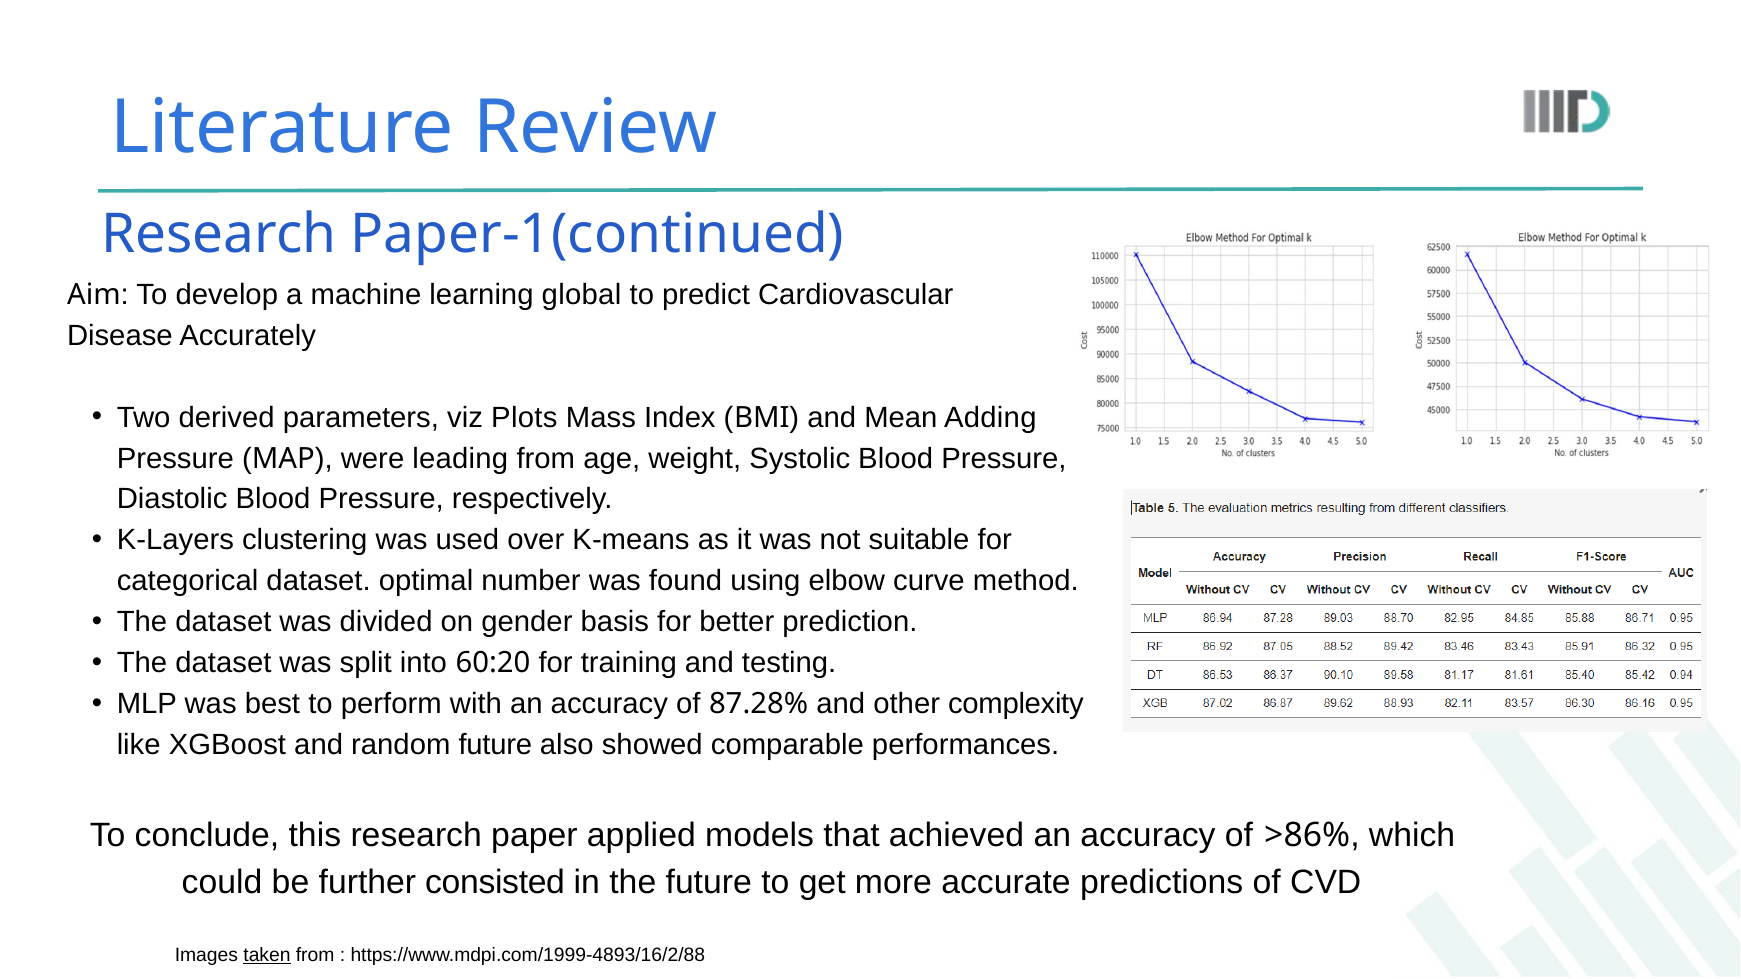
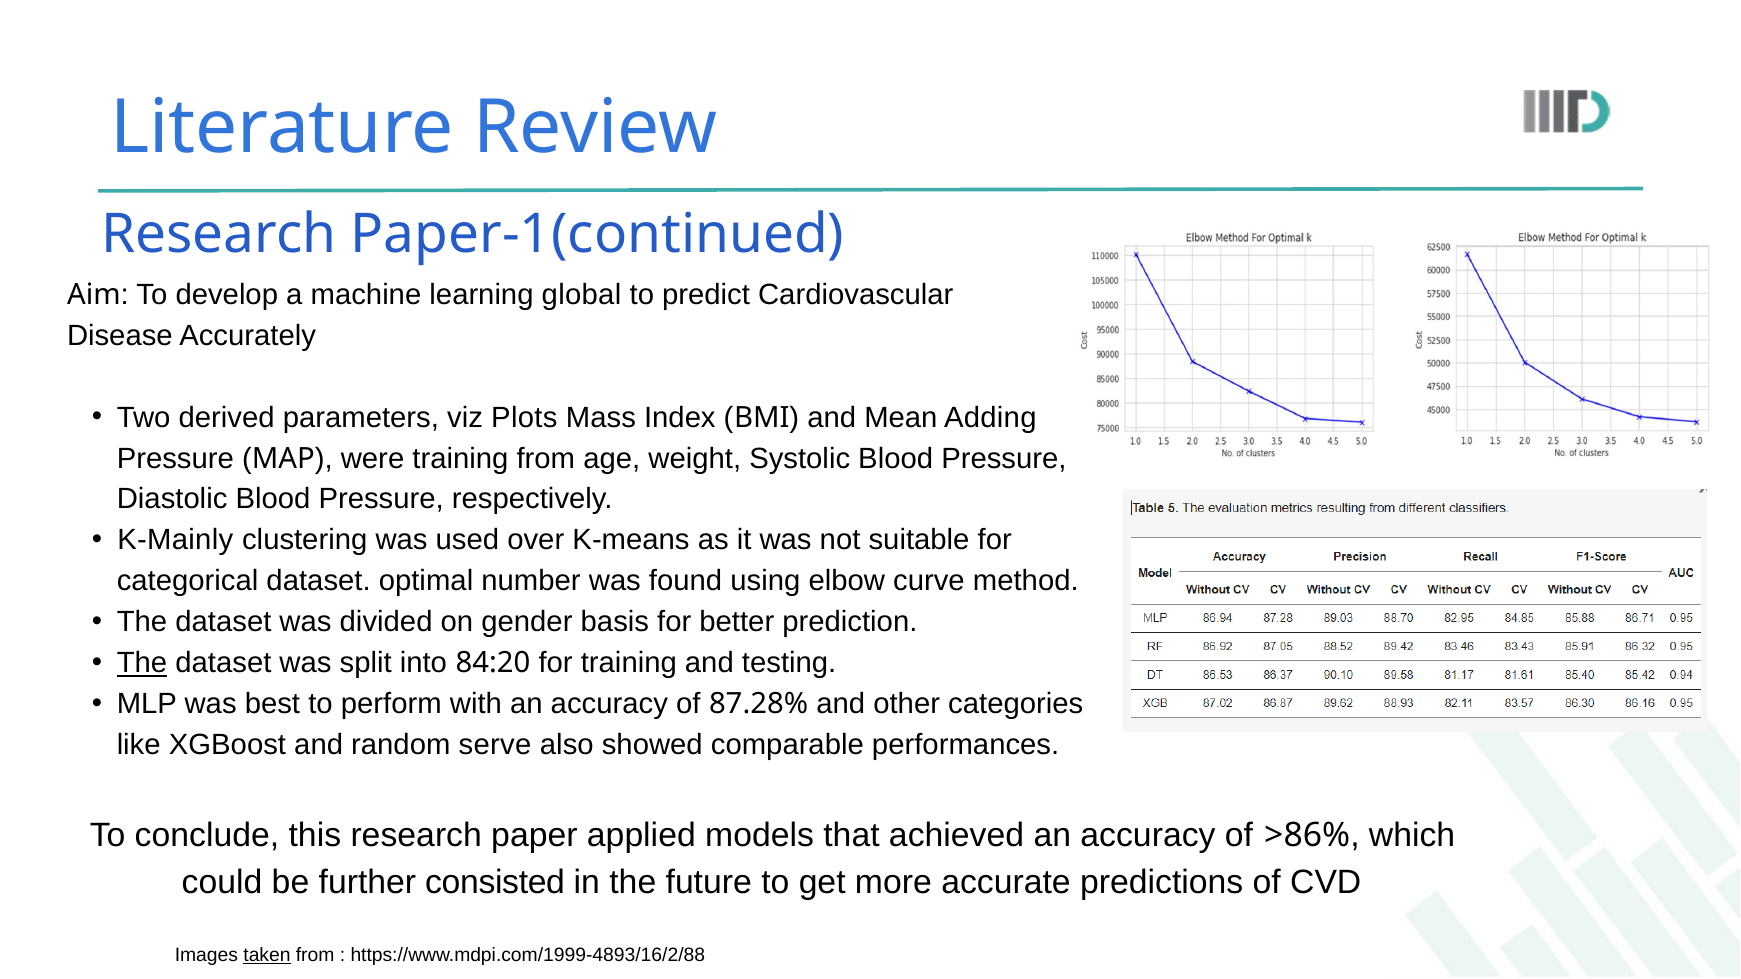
were leading: leading -> training (460, 458)
K-Layers: K-Layers -> K-Mainly (175, 540)
The underline: none -> present (142, 663)
60:20: 60:20 -> 84:20 (493, 663)
complexity: complexity -> categories (1016, 704)
random future: future -> serve (495, 745)
